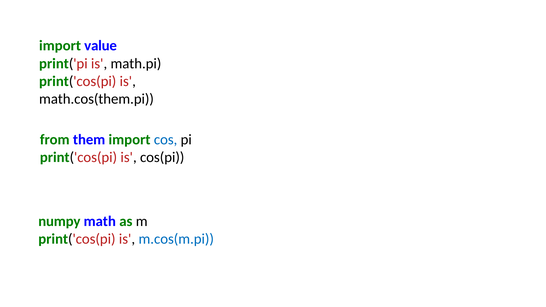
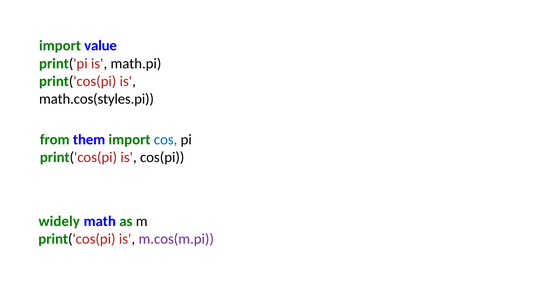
math.cos(them.pi: math.cos(them.pi -> math.cos(styles.pi (97, 99)
numpy: numpy -> widely (59, 221)
m.cos(m.pi colour: blue -> purple (176, 239)
